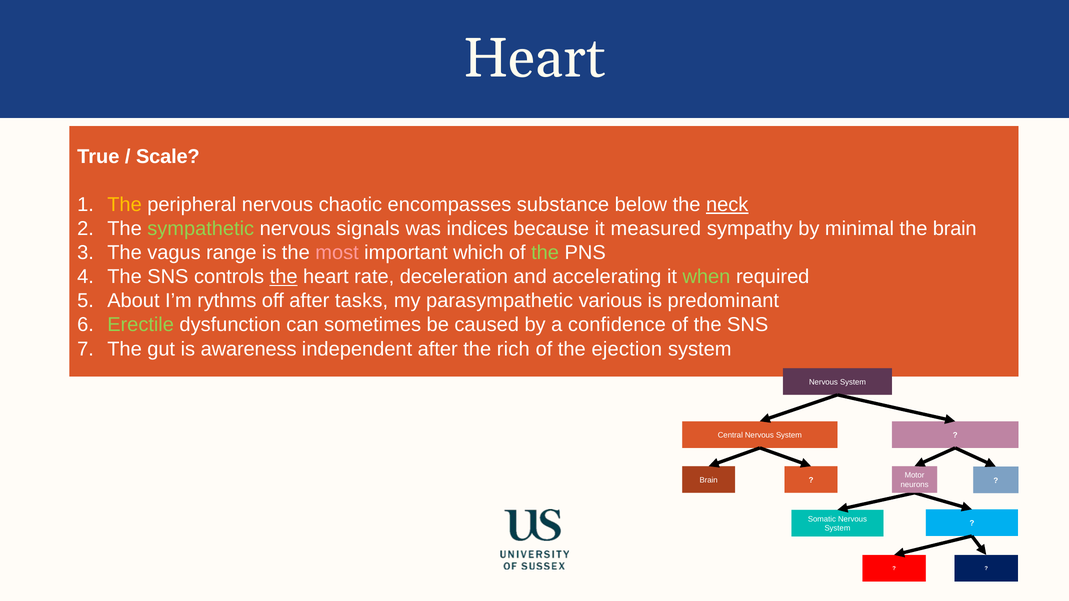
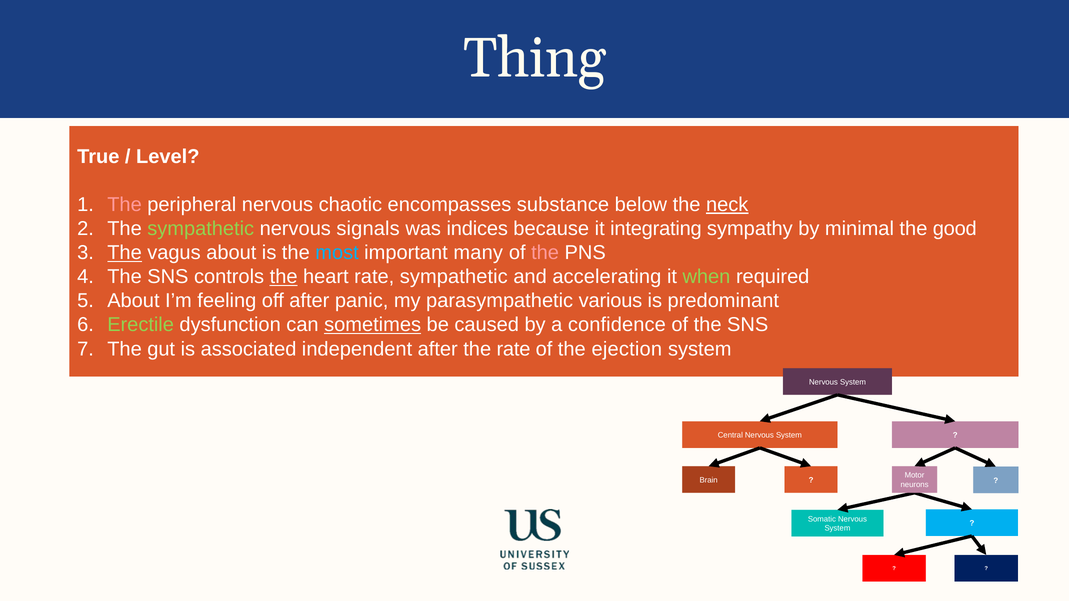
Heart: Heart -> Thing (534, 58)
Scale: Scale -> Level (168, 157)
The colour: yellow -> pink (125, 205)
measured: measured -> integrating (656, 229)
the brain: brain -> good (955, 229)
The underline: none -> present (125, 253)
vagus range: range -> about (231, 253)
most colour: pink -> light blue (337, 253)
which: which -> many (478, 253)
the colour: light green -> pink (545, 253)
rate deceleration: deceleration -> sympathetic (454, 277)
rythms: rythms -> feeling (227, 301)
tasks: tasks -> panic (362, 301)
sometimes underline: none -> present (373, 325)
awareness: awareness -> associated (249, 349)
the rich: rich -> rate (513, 349)
